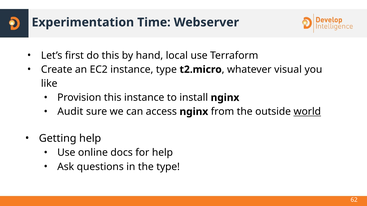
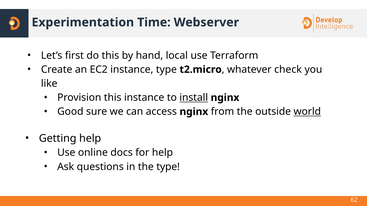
visual: visual -> check (288, 70)
install underline: none -> present (194, 98)
Audit: Audit -> Good (70, 112)
